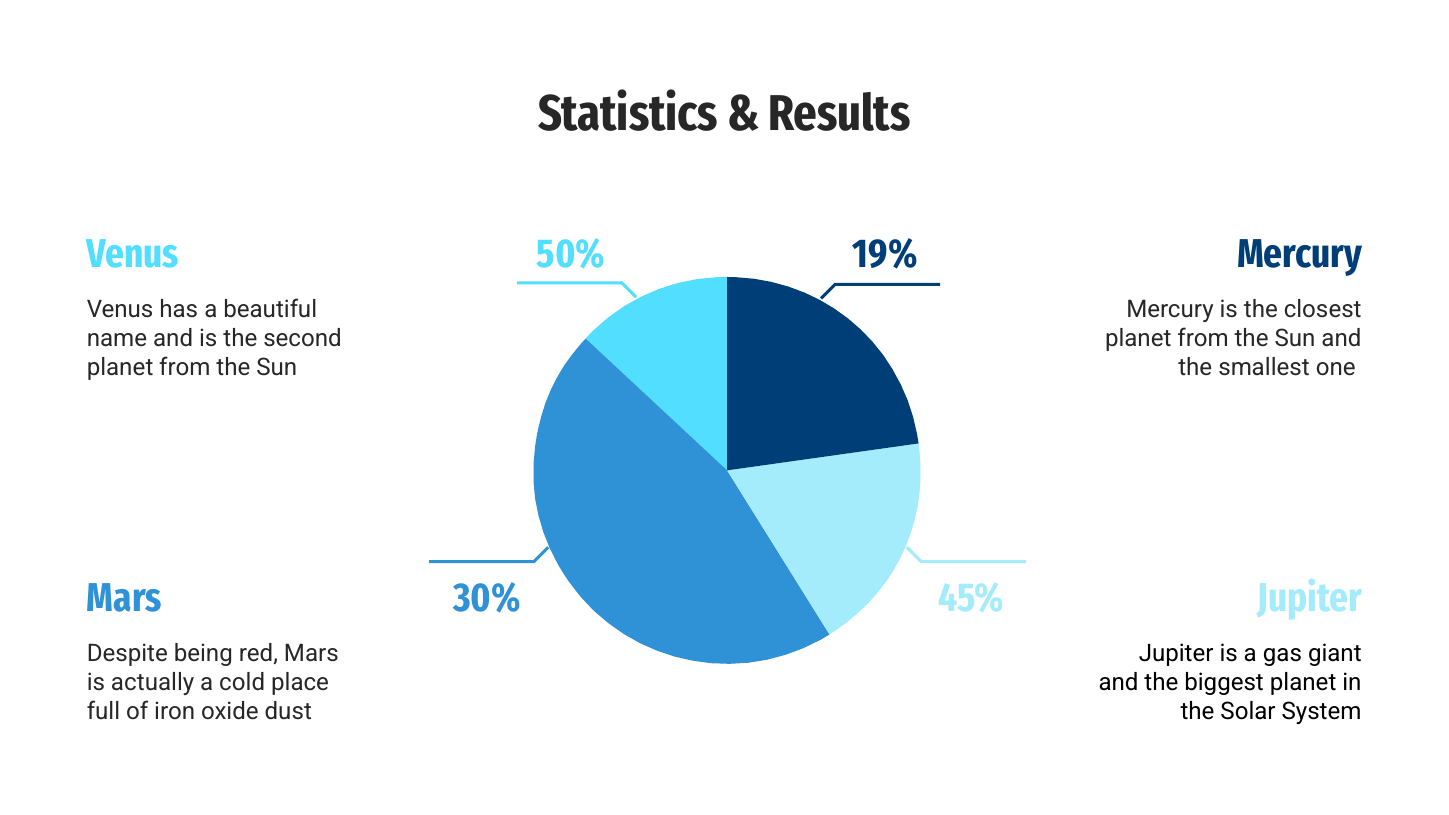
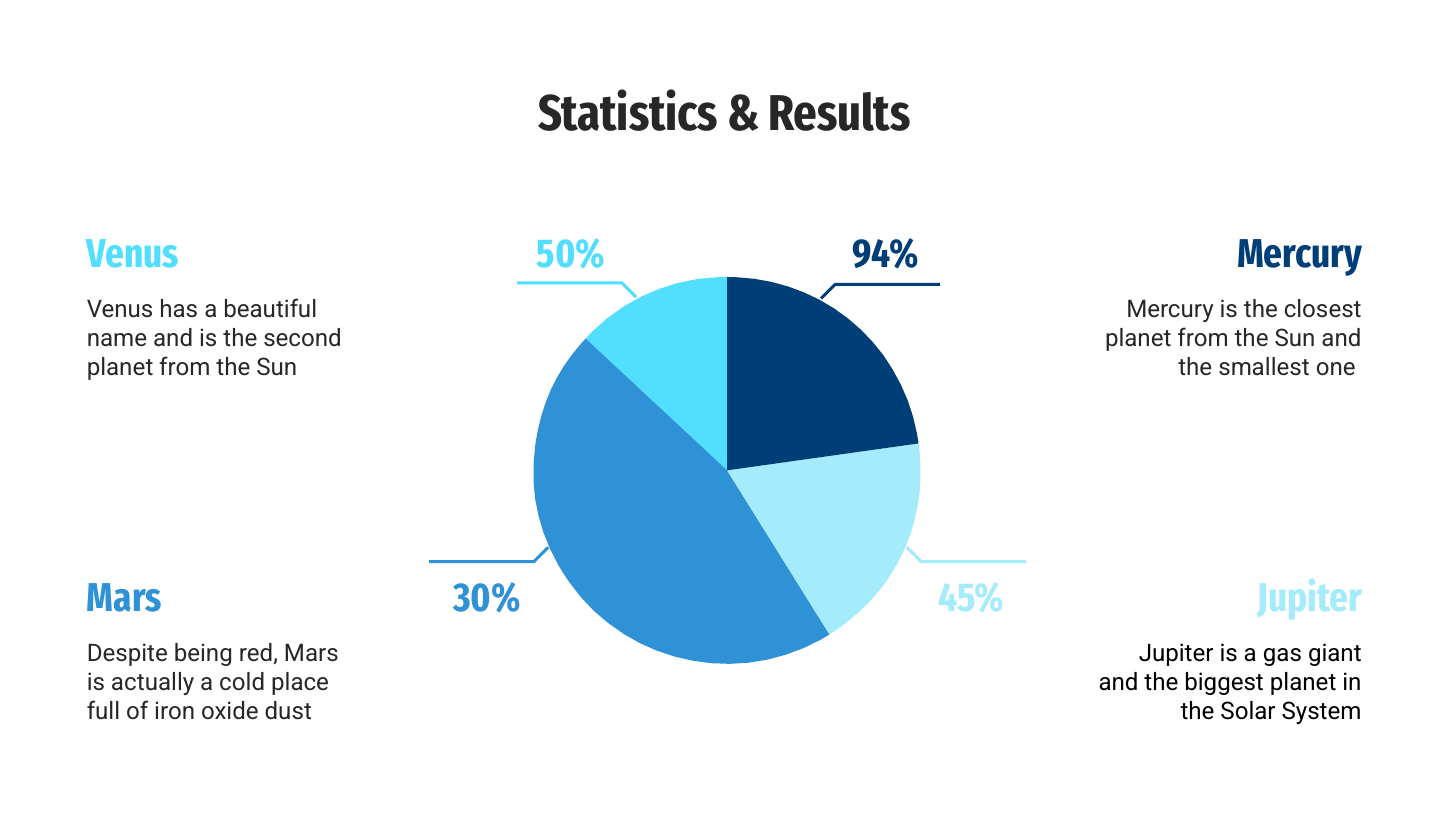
19%: 19% -> 94% (886, 254)
